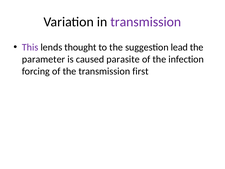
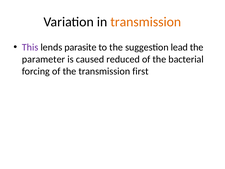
transmission colour: purple -> orange (146, 22)
thought: thought -> parasite (80, 47)
parasite: parasite -> reduced (123, 59)
infection: infection -> bacterial (186, 59)
